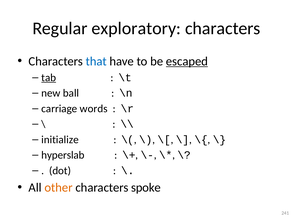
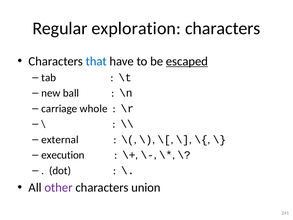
exploratory: exploratory -> exploration (136, 28)
tab underline: present -> none (49, 78)
words: words -> whole (94, 108)
initialize: initialize -> external (60, 139)
hyperslab: hyperslab -> execution (63, 155)
other colour: orange -> purple (59, 187)
spoke: spoke -> union (146, 187)
